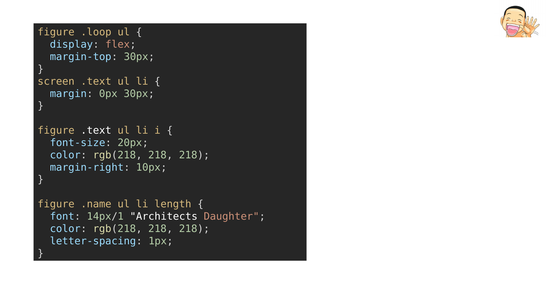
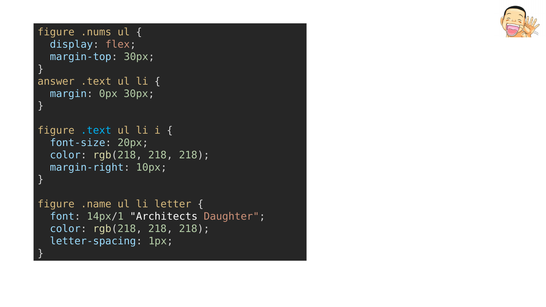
.loop: .loop -> .nums (96, 32)
screen: screen -> answer (56, 81)
.text colour: white -> light blue (96, 131)
length: length -> letter (173, 204)
